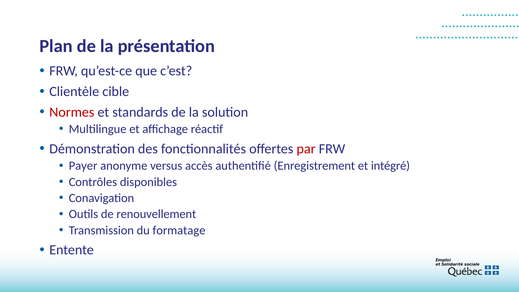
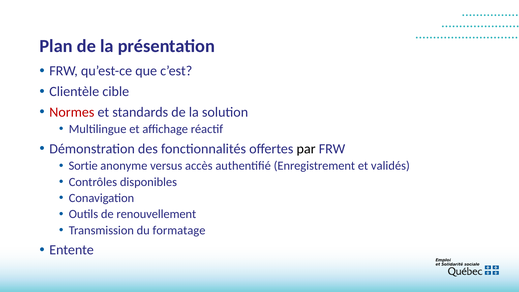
par colour: red -> black (306, 149)
Payer: Payer -> Sortie (83, 166)
intégré: intégré -> validés (390, 166)
